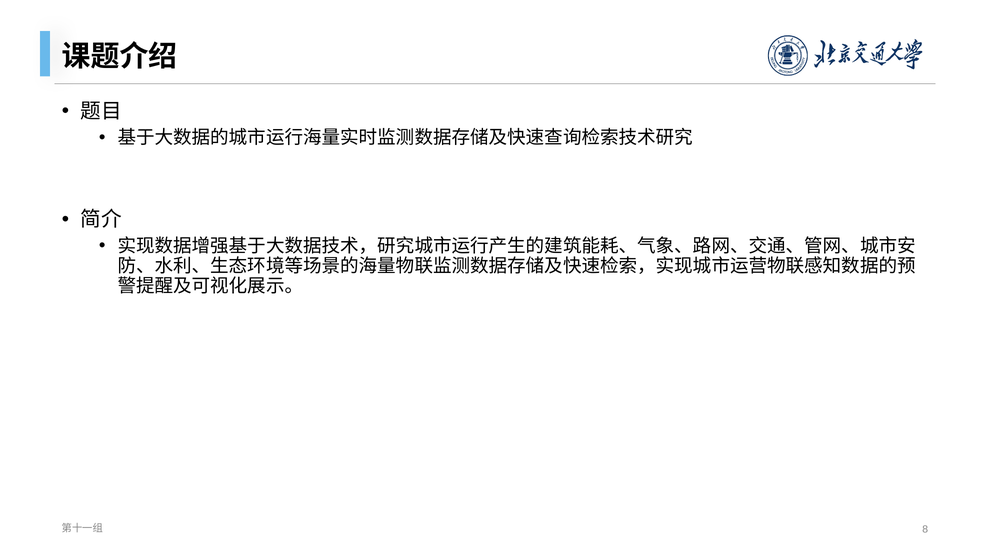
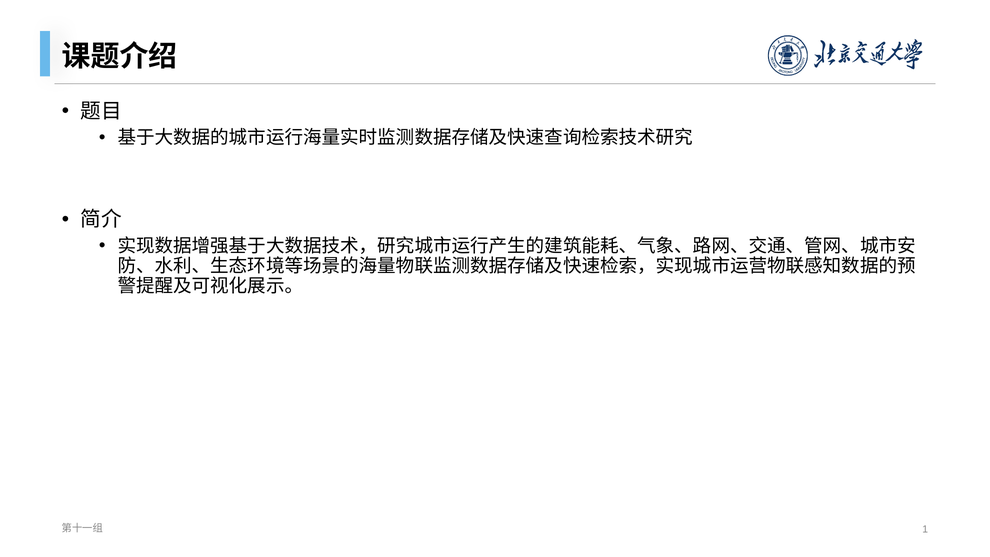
8: 8 -> 1 (925, 529)
